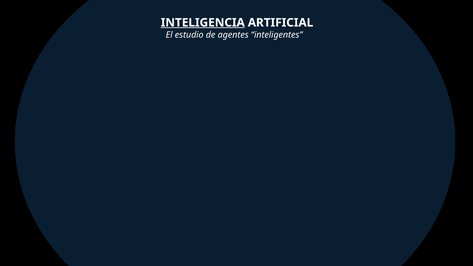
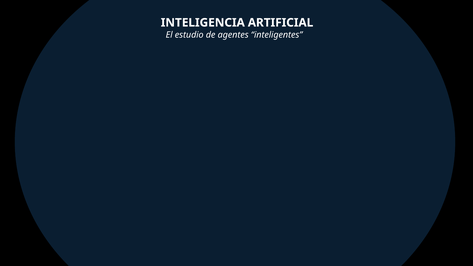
INTELIGENCIA underline: present -> none (203, 23)
